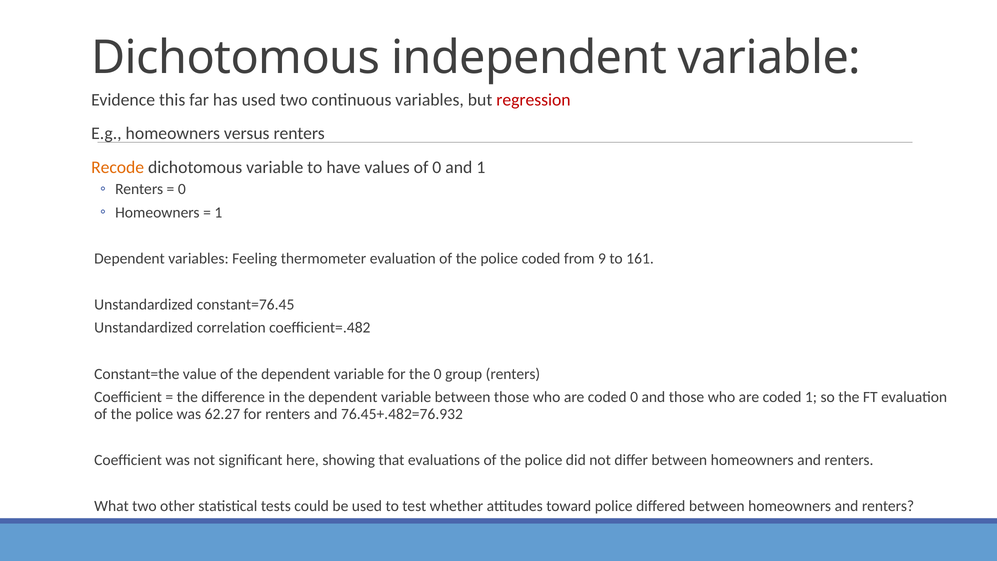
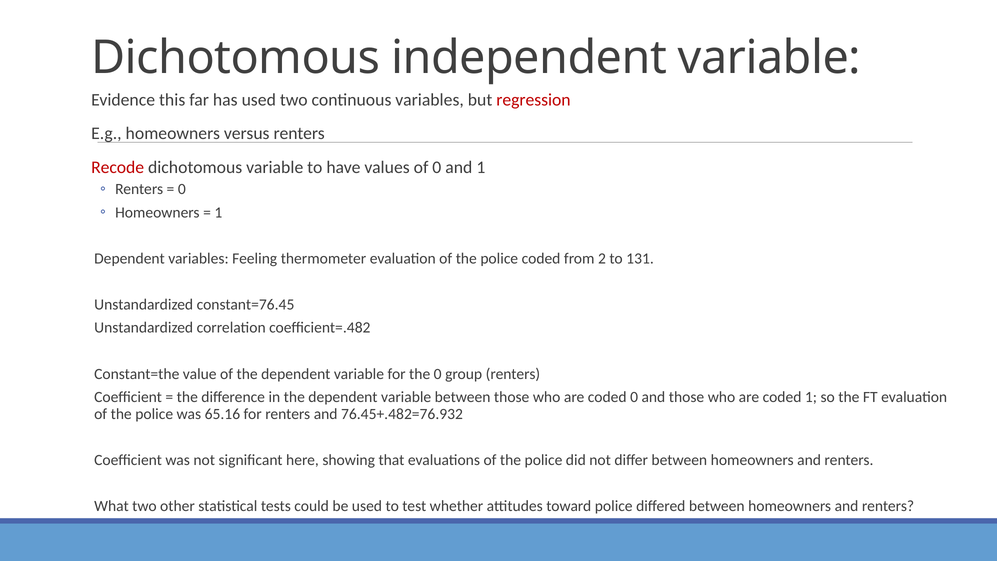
Recode colour: orange -> red (118, 167)
9: 9 -> 2 (602, 258)
161: 161 -> 131 (640, 258)
62.27: 62.27 -> 65.16 (222, 414)
